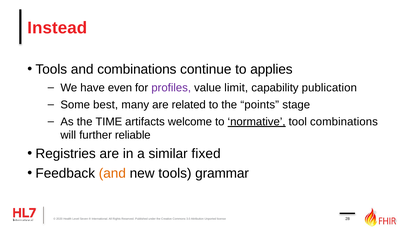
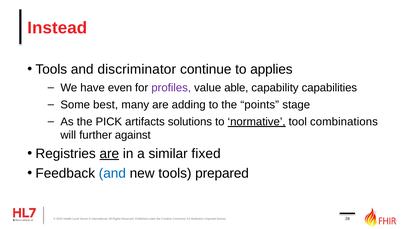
and combinations: combinations -> discriminator (137, 70)
limit: limit -> able (236, 88)
publication: publication -> capabilities (329, 88)
related: related -> adding (189, 105)
TIME: TIME -> PICK (109, 122)
welcome: welcome -> solutions (190, 122)
reliable: reliable -> against (133, 135)
are underline: none -> present (109, 154)
and colour: orange -> blue (112, 173)
grammar: grammar -> prepared (222, 173)
